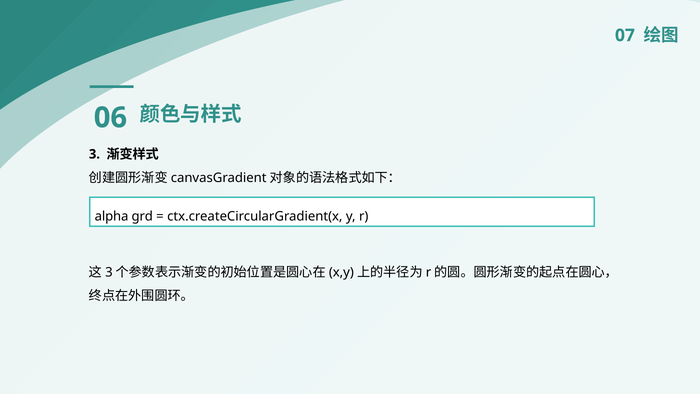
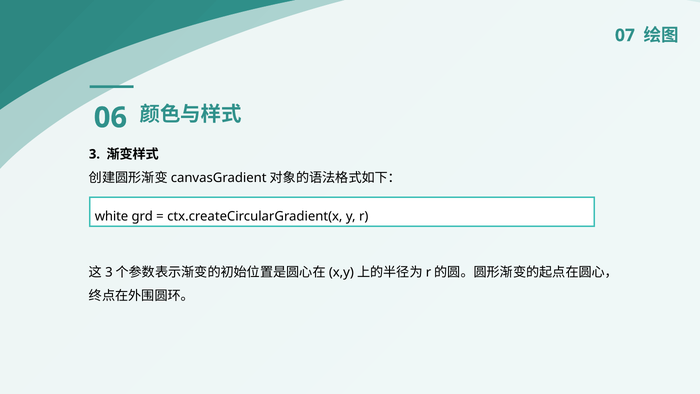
alpha: alpha -> white (112, 216)
